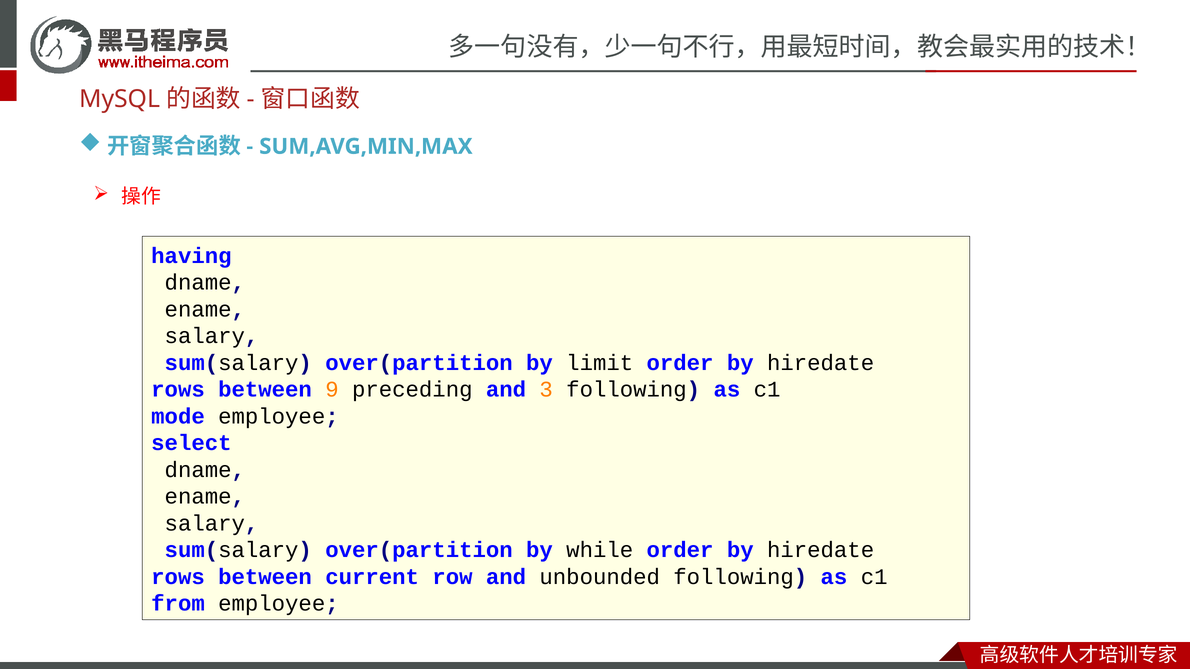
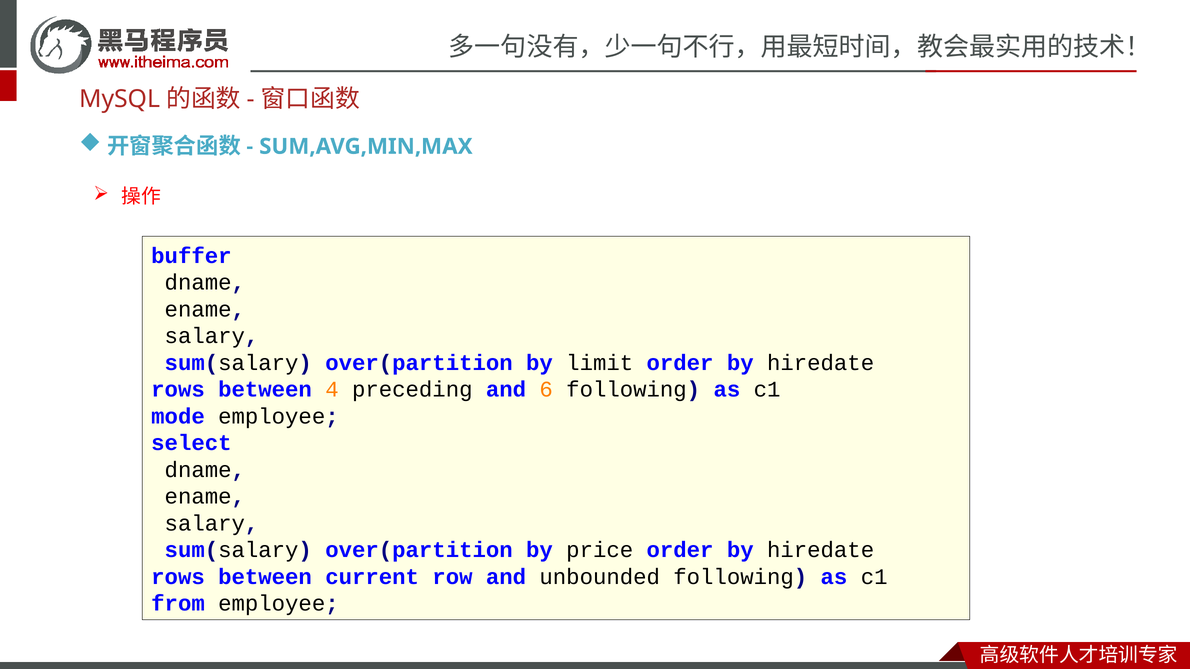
having: having -> buffer (191, 256)
9: 9 -> 4 (332, 390)
3: 3 -> 6 (546, 390)
while: while -> price (600, 550)
